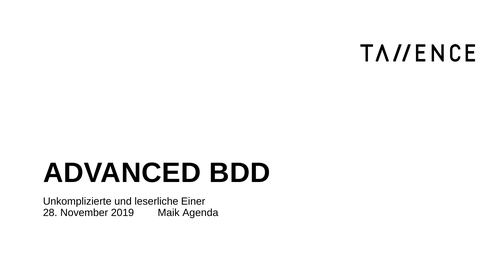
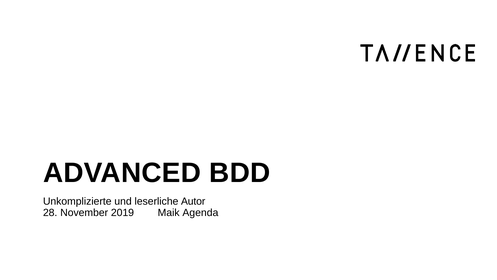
Einer: Einer -> Autor (193, 201)
